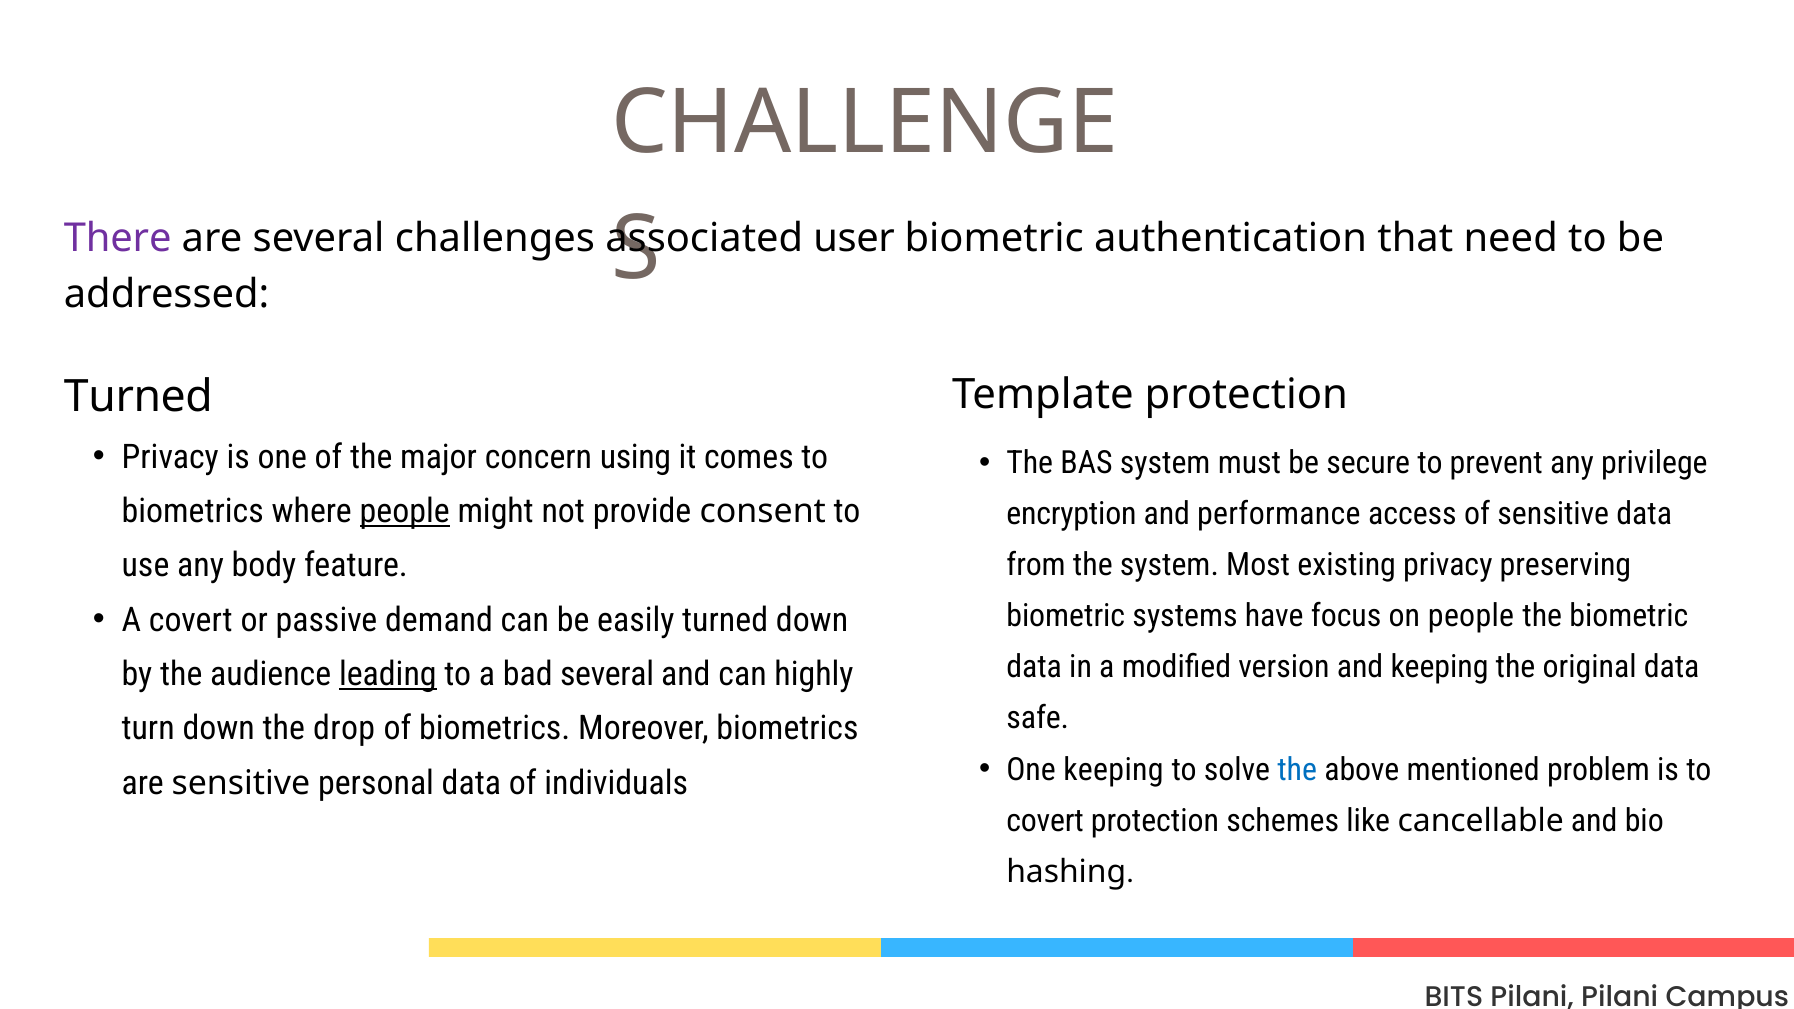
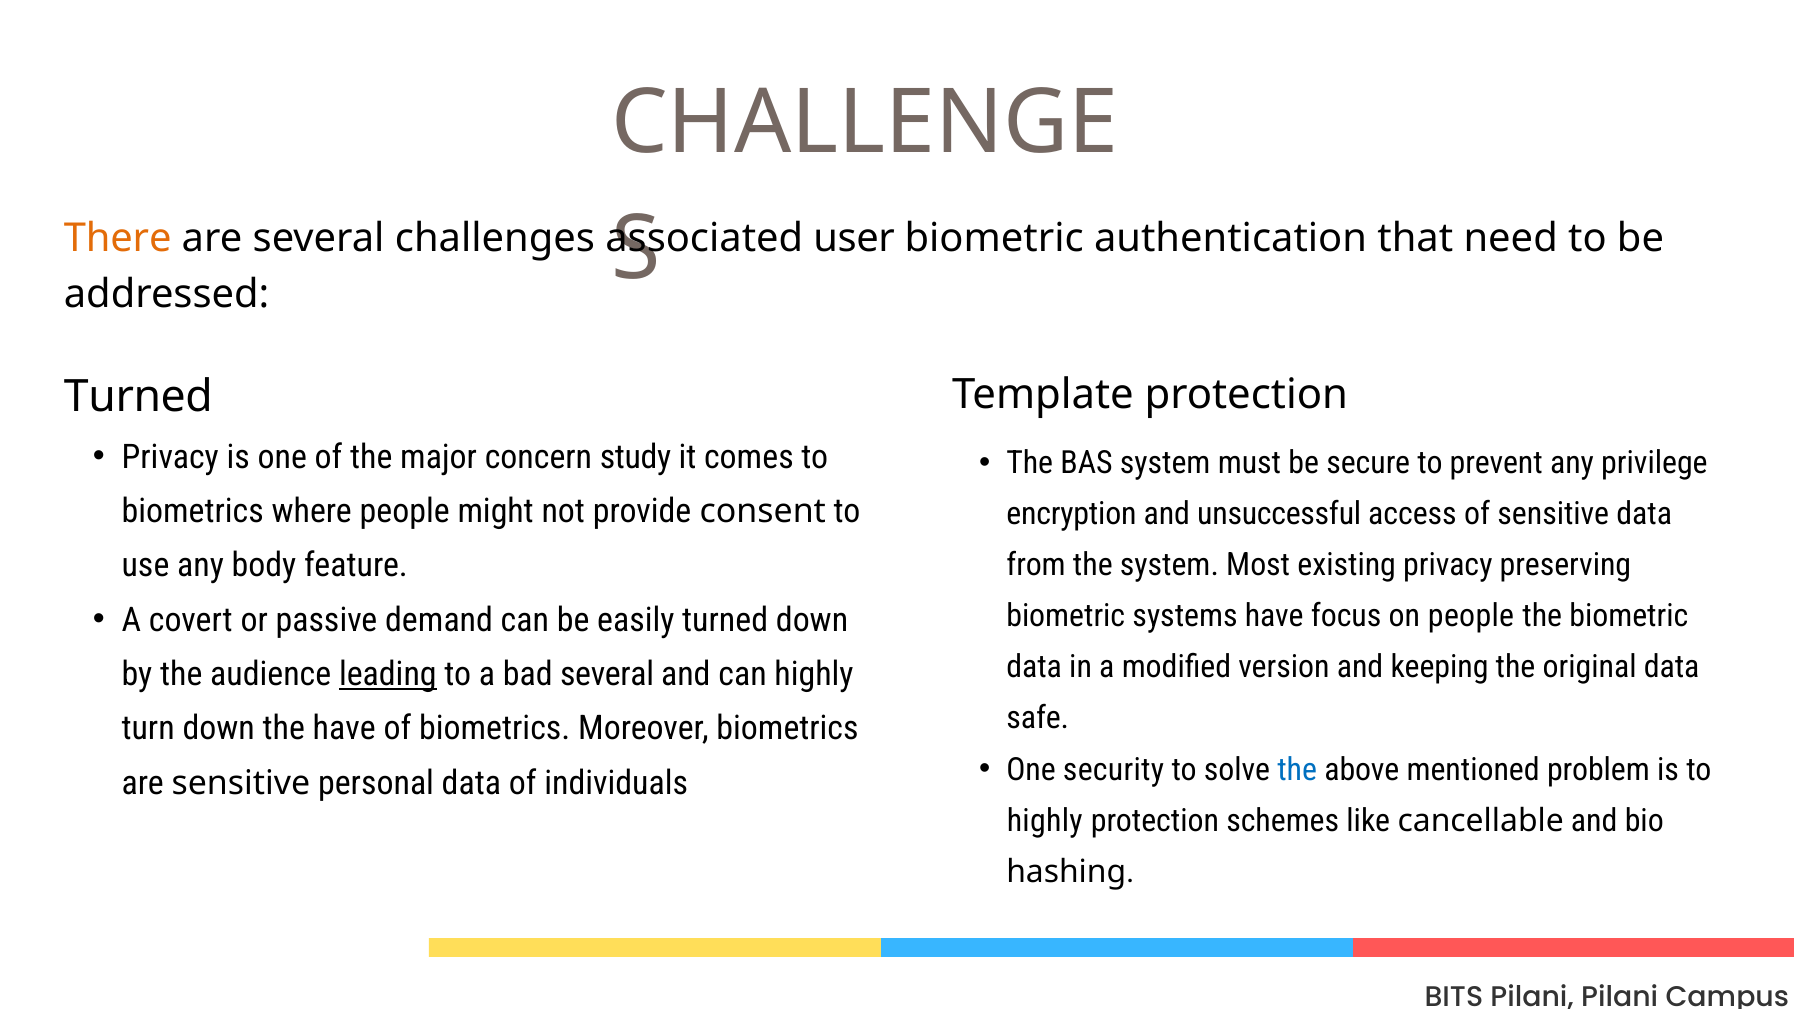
There colour: purple -> orange (118, 239)
using: using -> study (635, 457)
people underline: present -> none (405, 511)
performance: performance -> unsuccessful (1279, 514)
the drop: drop -> have (344, 729)
One keeping: keeping -> security (1113, 770)
covert: covert -> highly (1045, 821)
